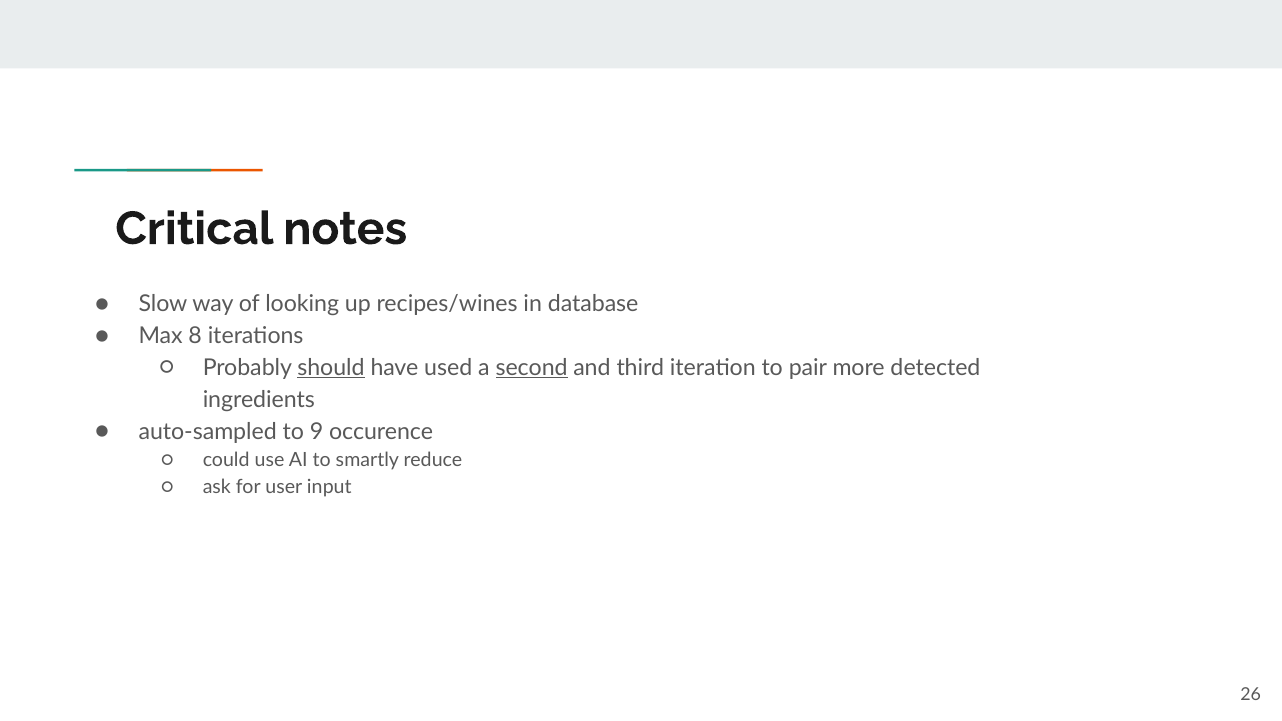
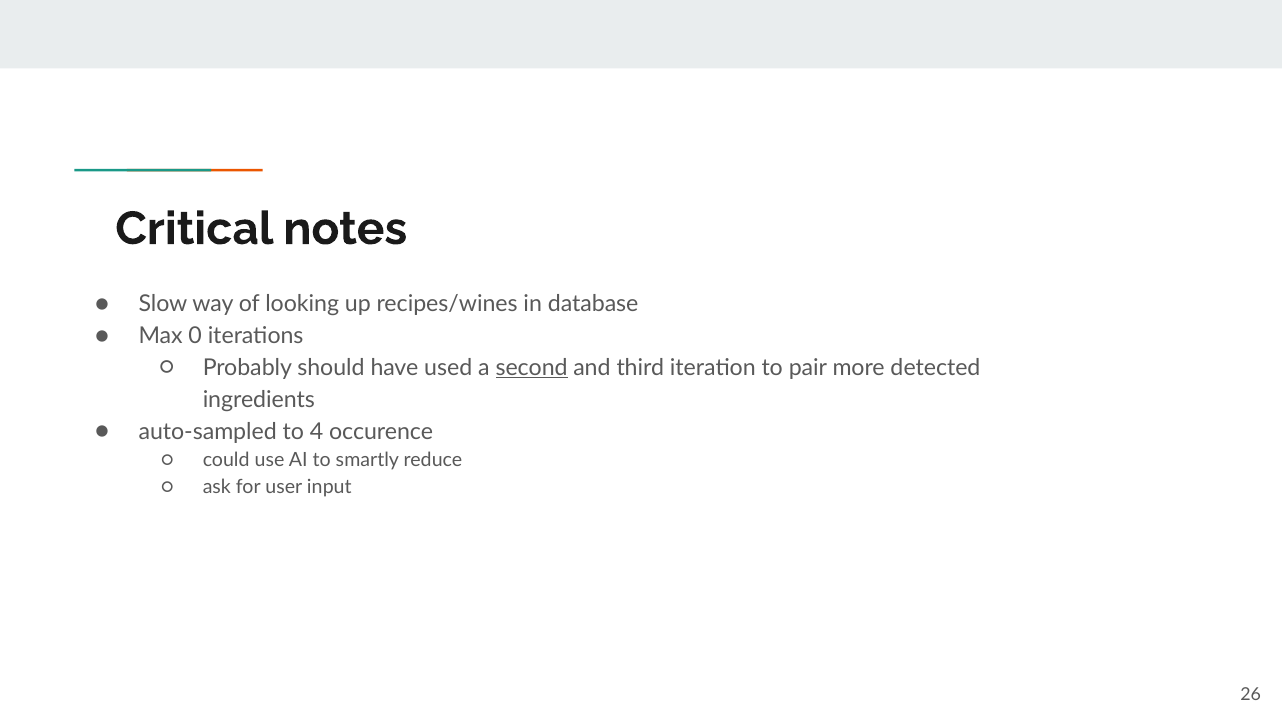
8: 8 -> 0 (195, 336)
should underline: present -> none (331, 368)
9: 9 -> 4 (317, 432)
